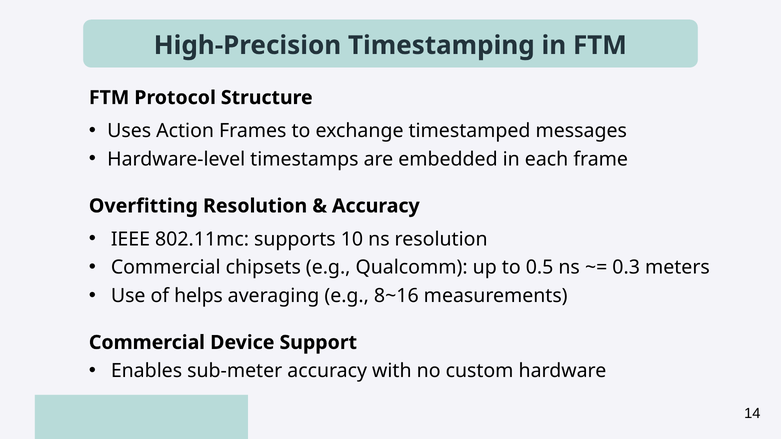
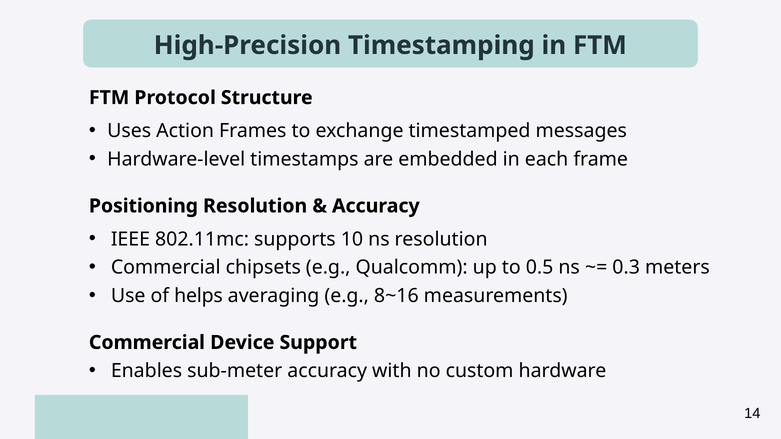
Overfitting: Overfitting -> Positioning (143, 206)
